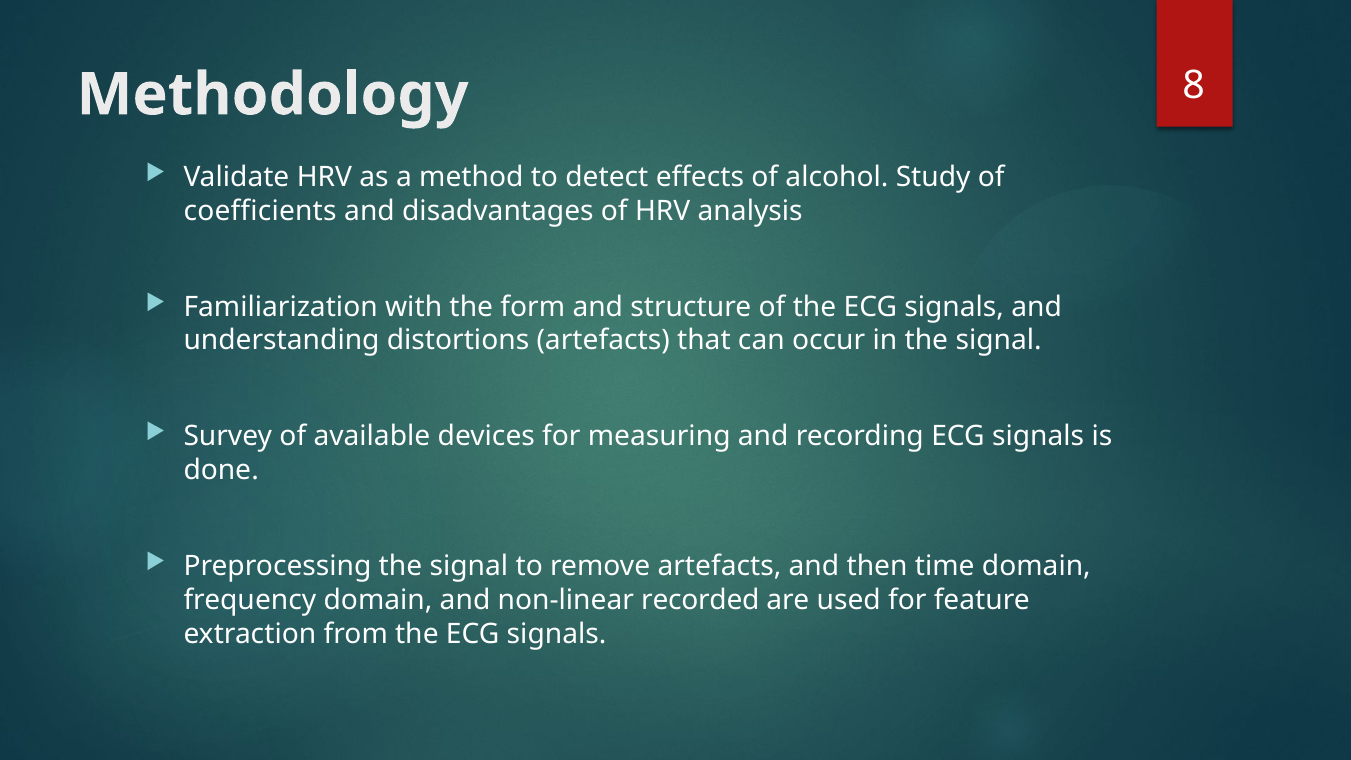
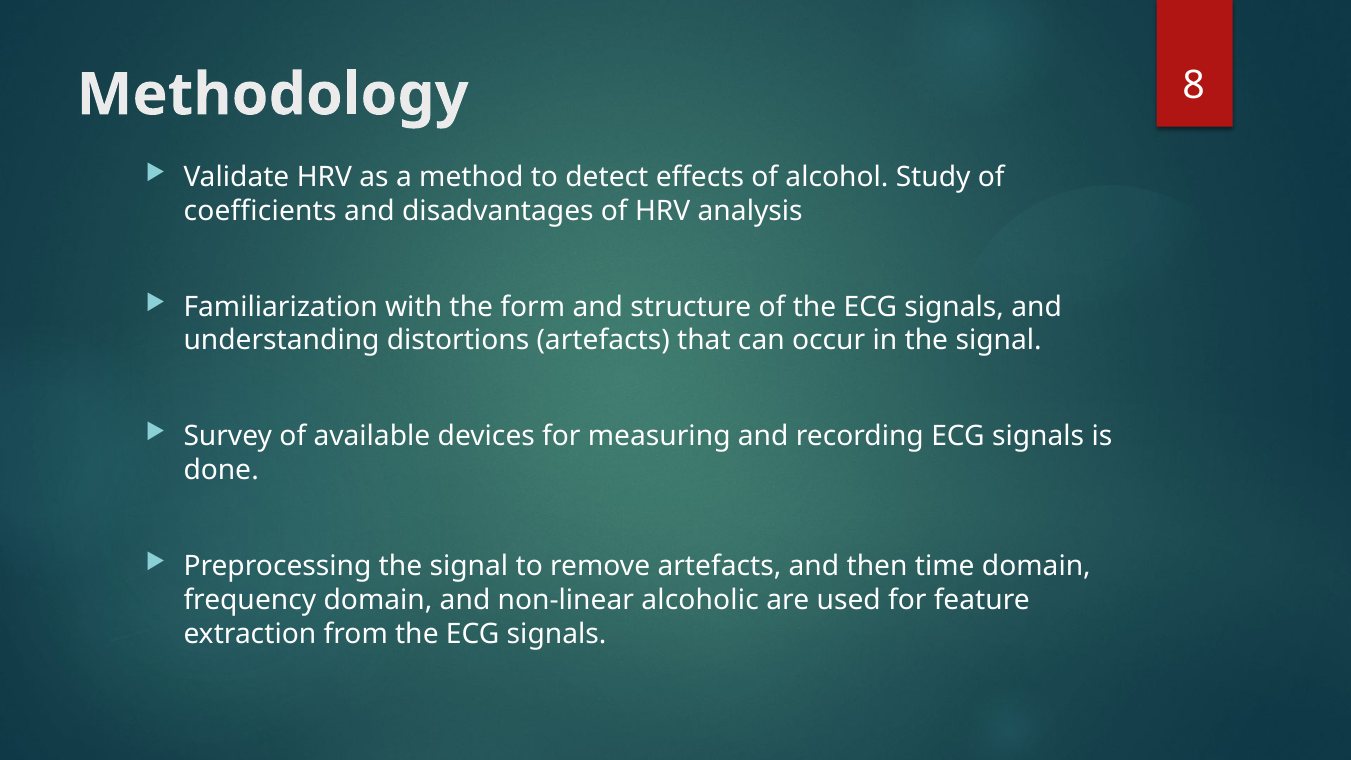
recorded: recorded -> alcoholic (700, 600)
